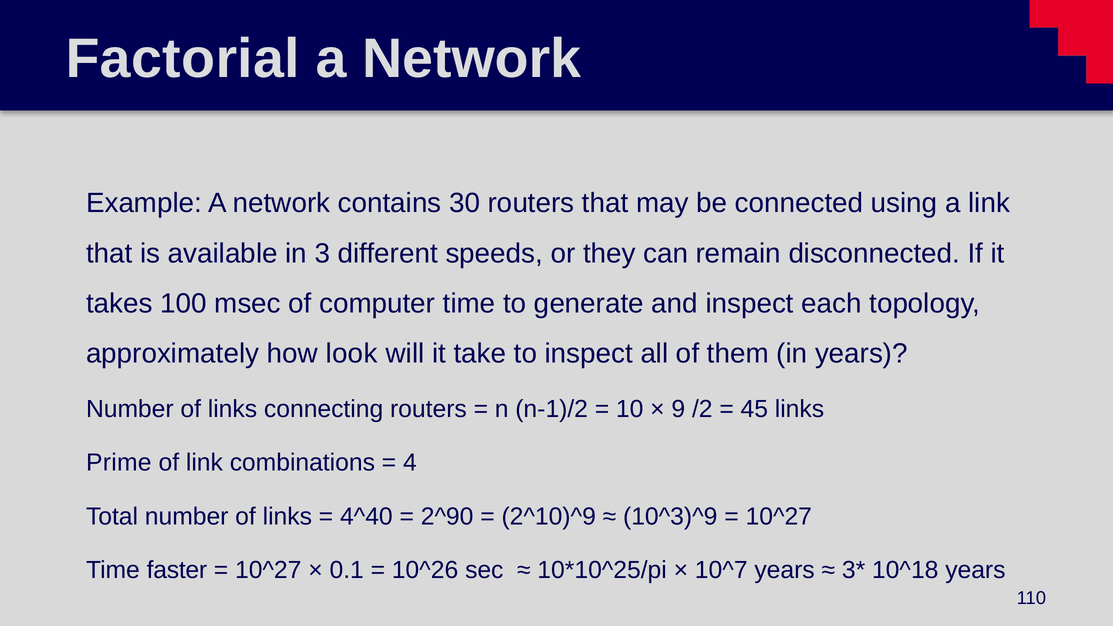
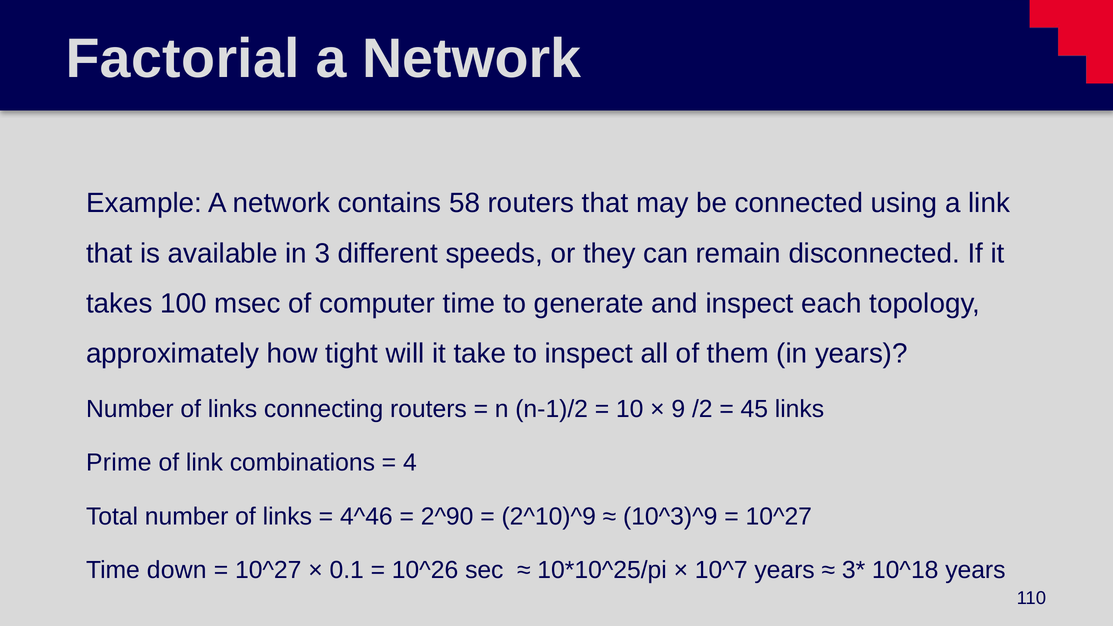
30: 30 -> 58 (465, 203)
look: look -> tight (352, 354)
4^40: 4^40 -> 4^46 (366, 517)
faster: faster -> down (177, 570)
